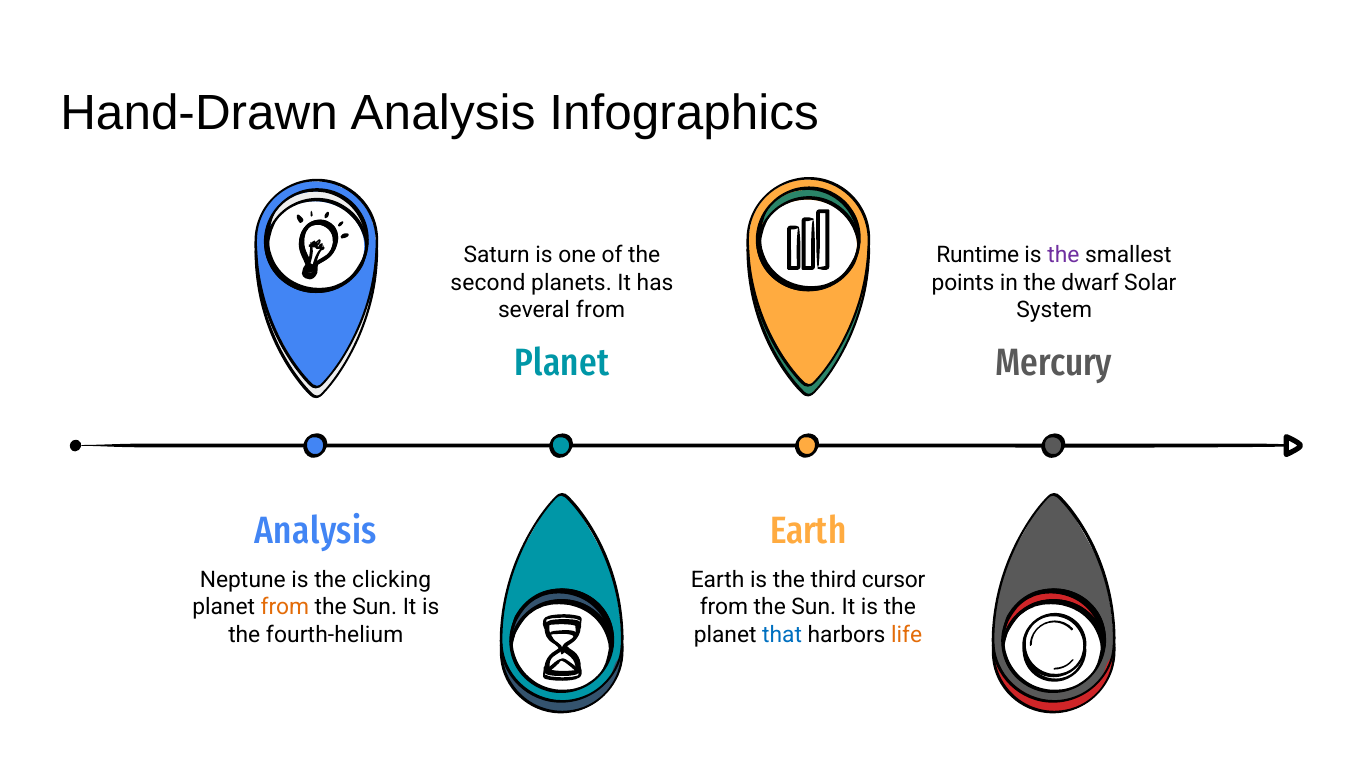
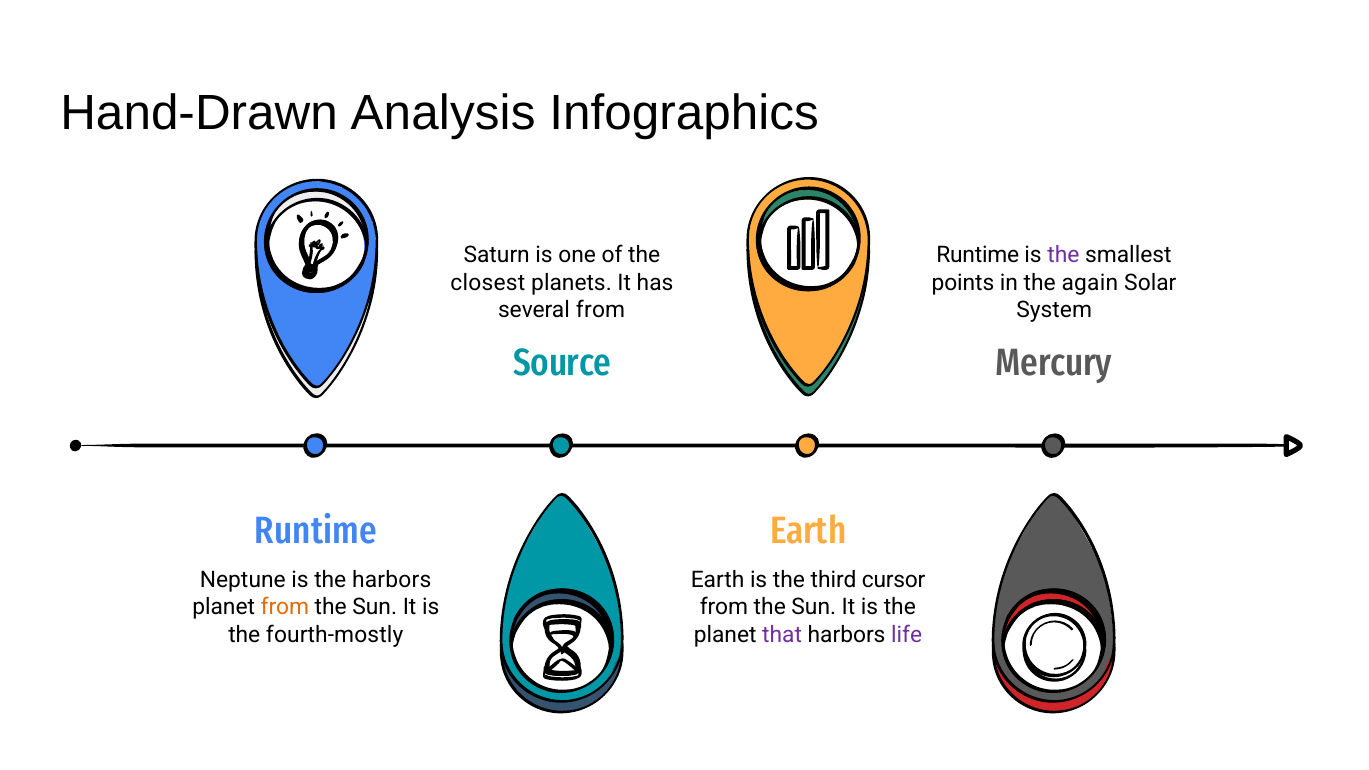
second: second -> closest (488, 283)
dwarf: dwarf -> again (1090, 283)
Planet: Planet -> Source (562, 363)
Analysis: Analysis -> Runtime (316, 531)
the clicking: clicking -> harbors (392, 580)
fourth-helium: fourth-helium -> fourth-mostly (335, 635)
that colour: blue -> purple (782, 635)
life colour: orange -> purple (907, 635)
